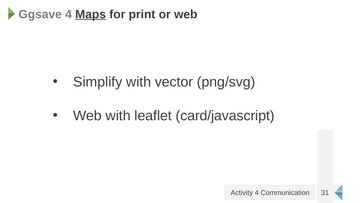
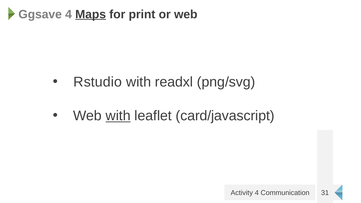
Simplify: Simplify -> Rstudio (98, 82)
vector: vector -> readxl (174, 82)
with underline: none -> present (118, 116)
